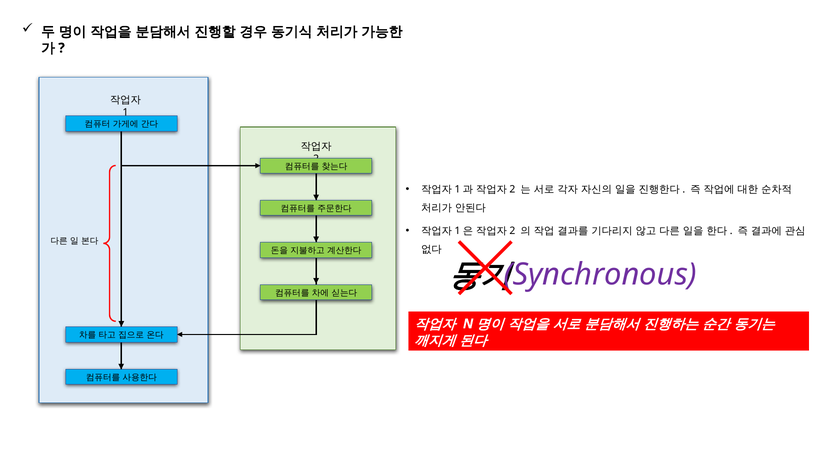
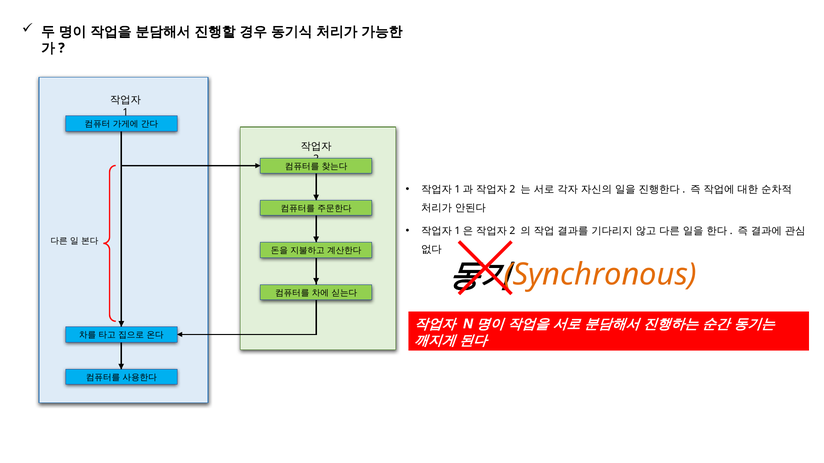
Synchronous colour: purple -> orange (600, 275)
